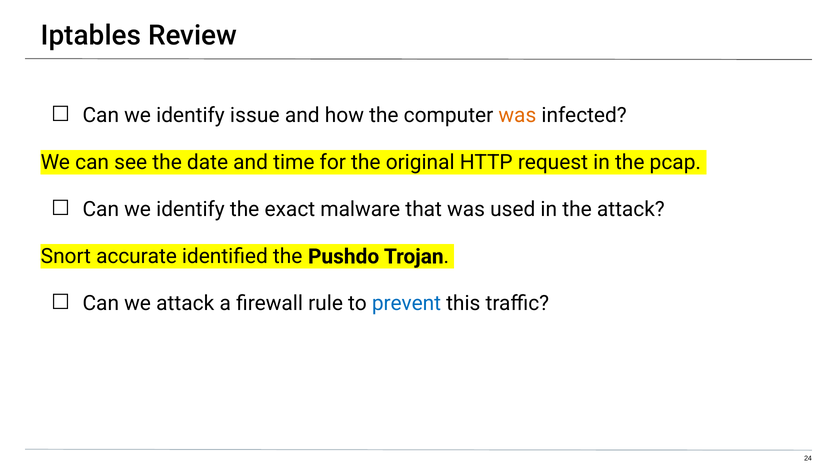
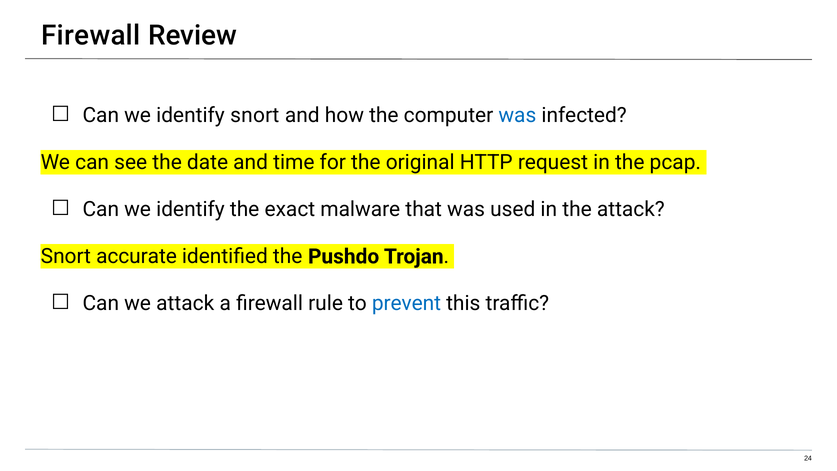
Iptables: Iptables -> Firewall (91, 35)
identify issue: issue -> snort (255, 116)
was colour: orange -> blue (517, 116)
